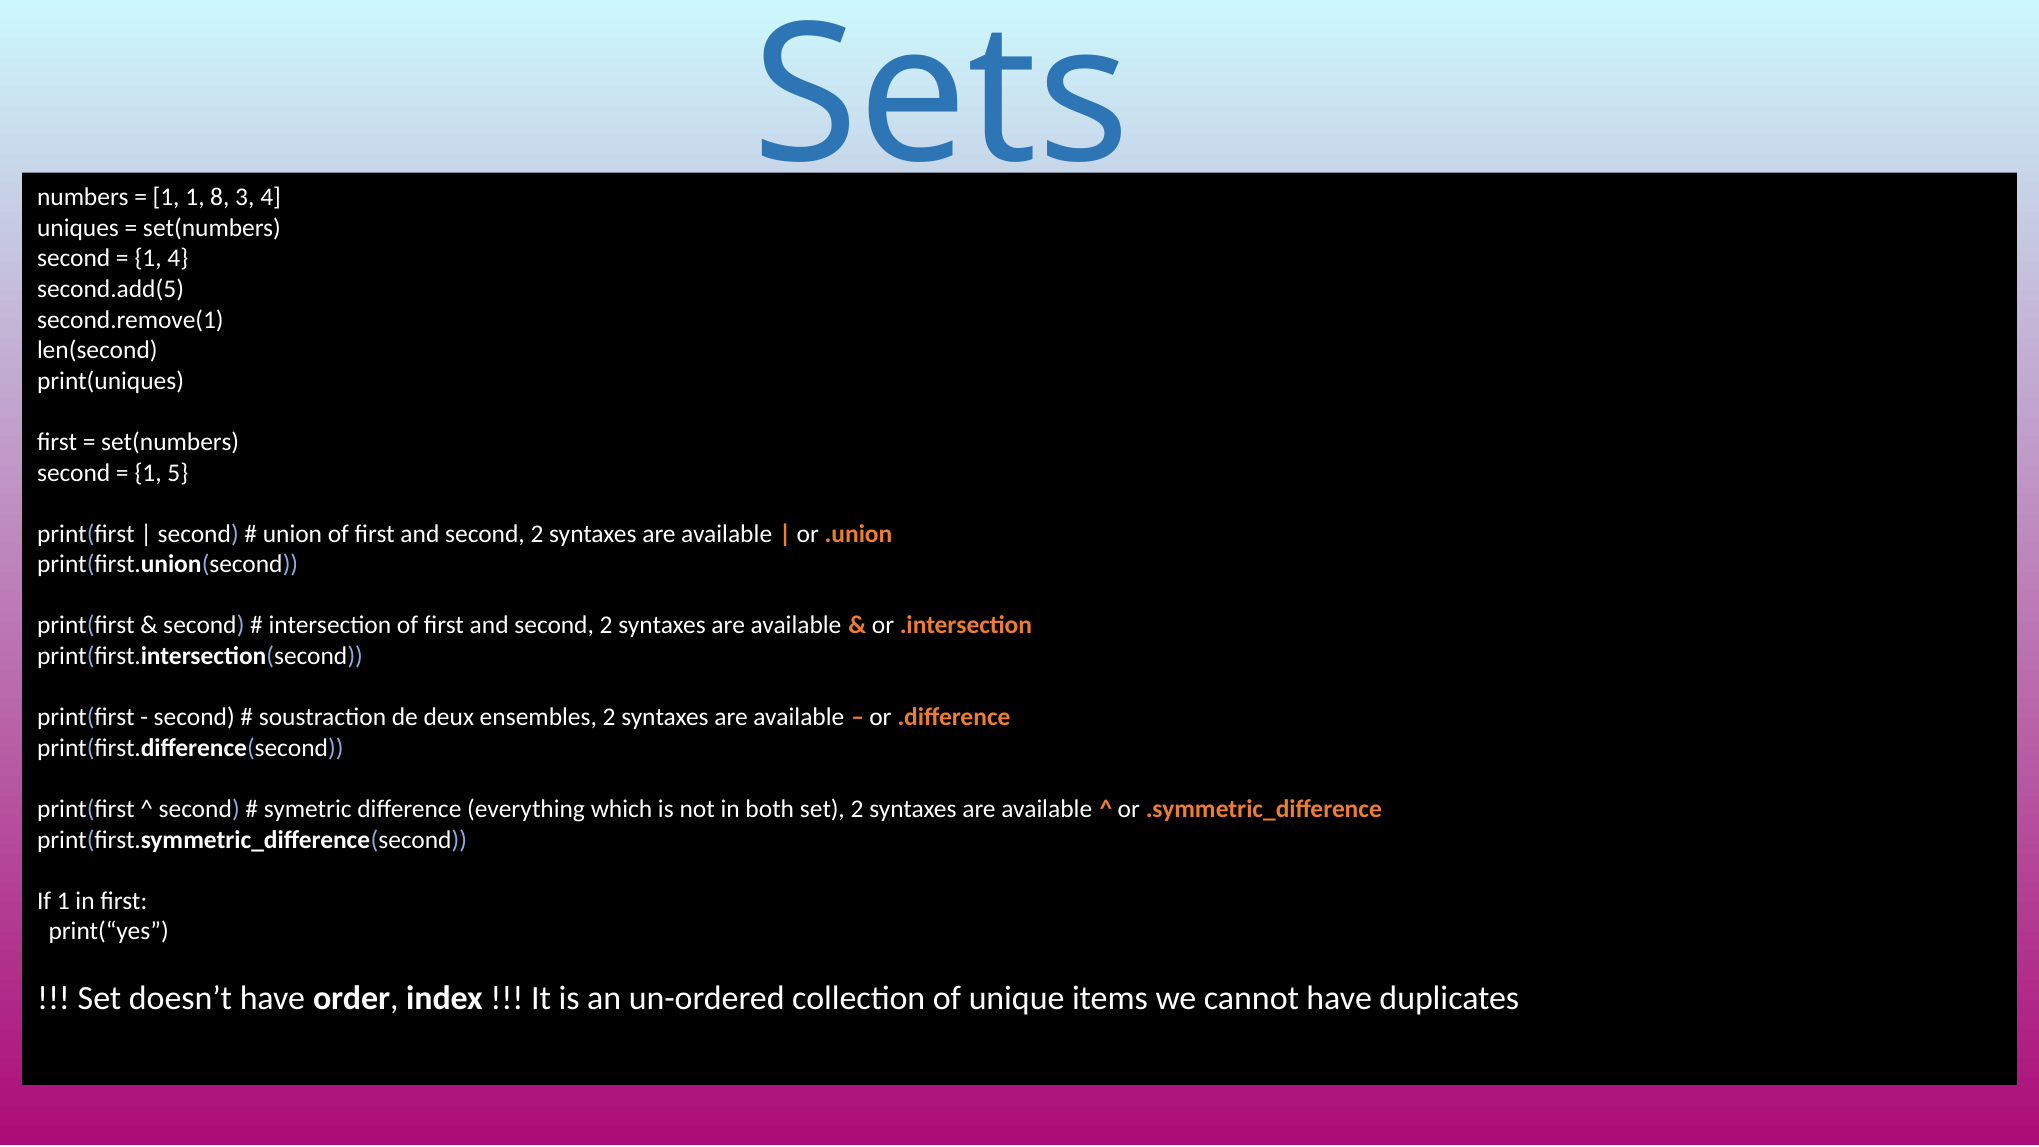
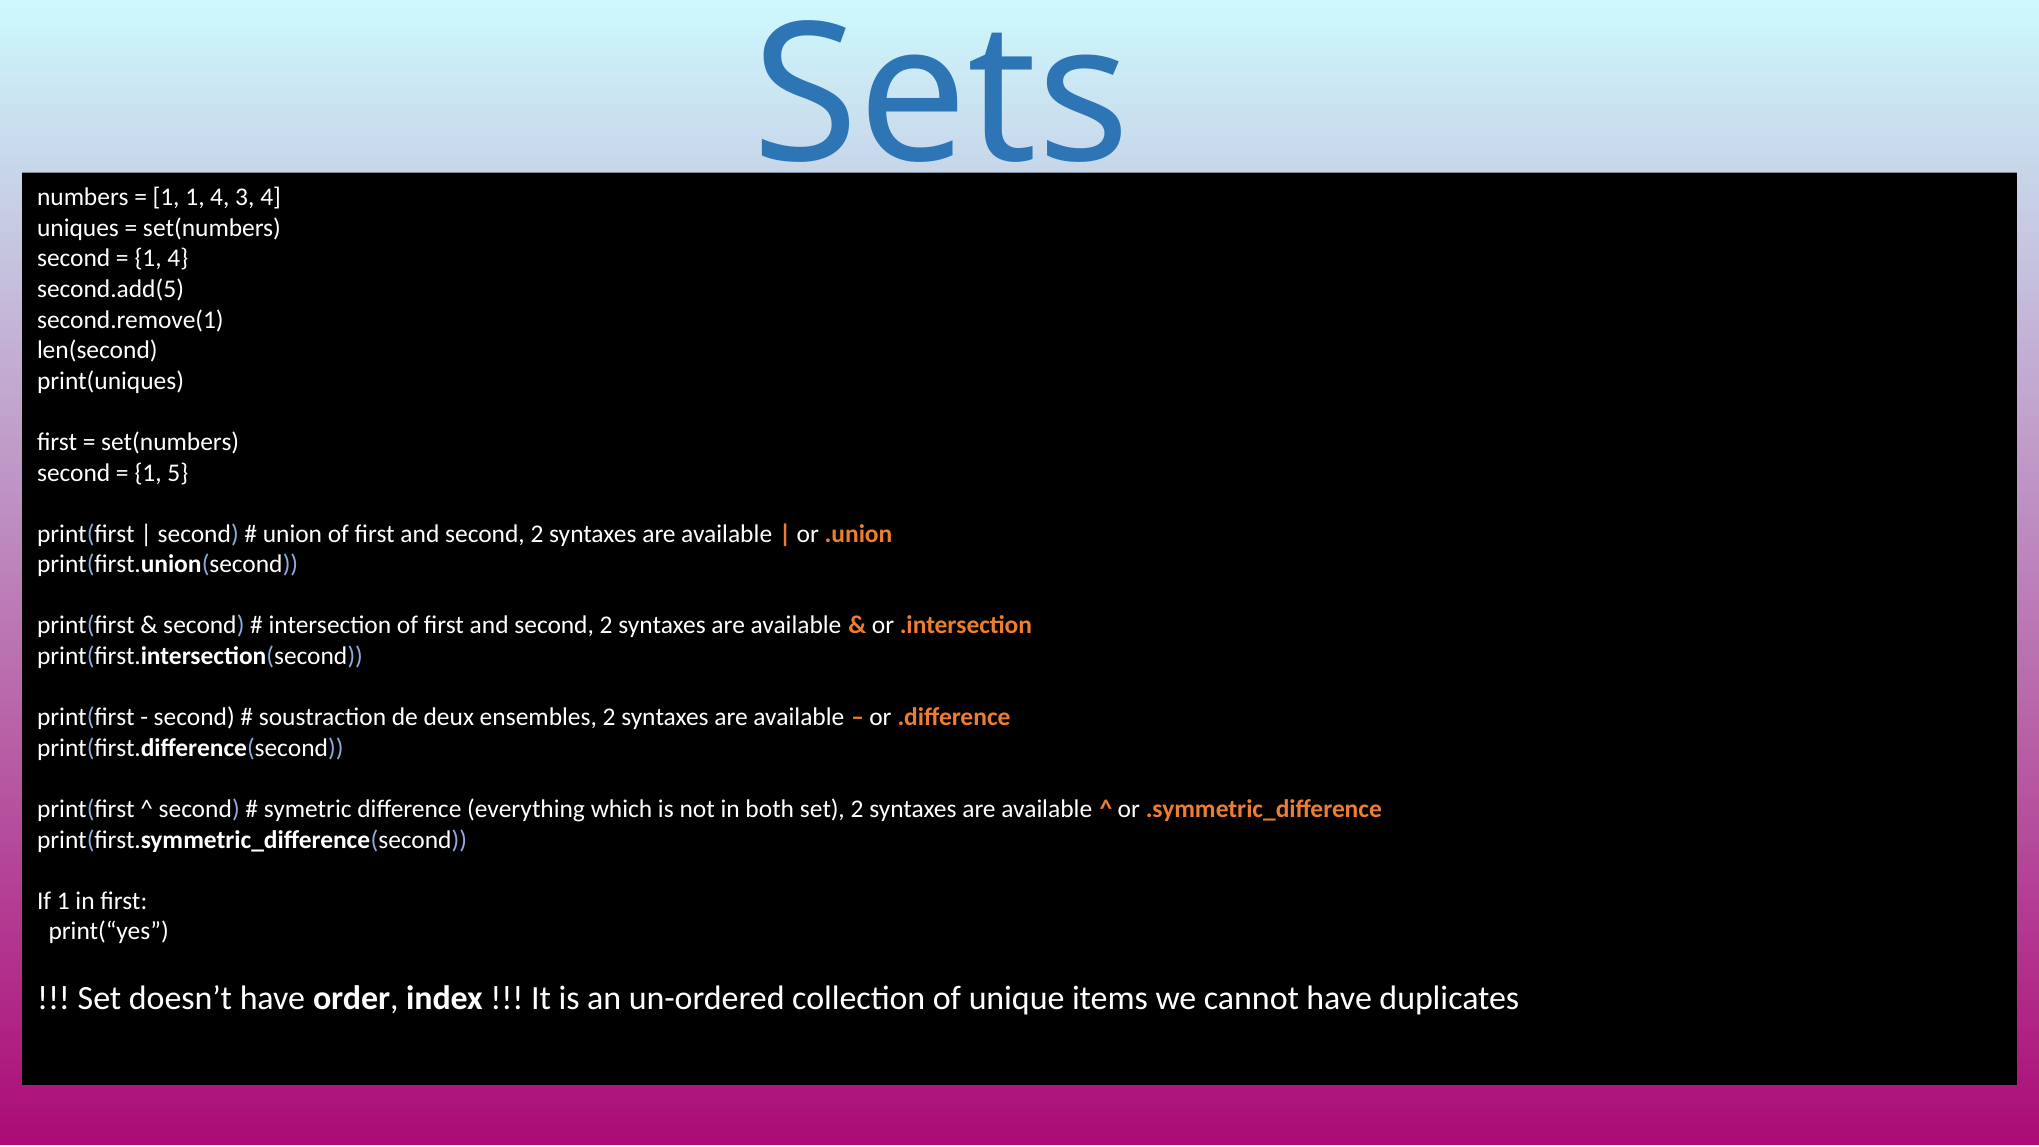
1 1 8: 8 -> 4 (220, 197)
